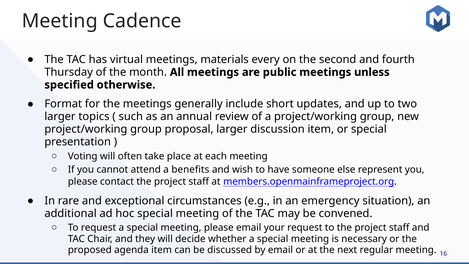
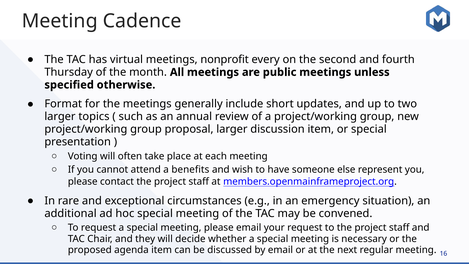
materials: materials -> nonprofit (225, 60)
